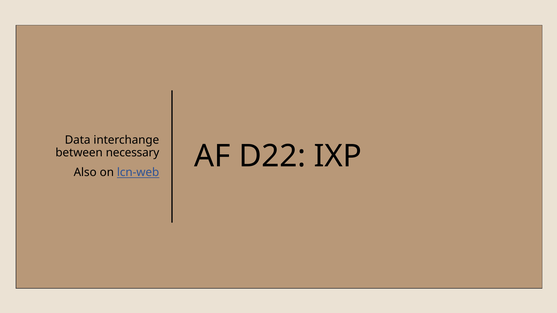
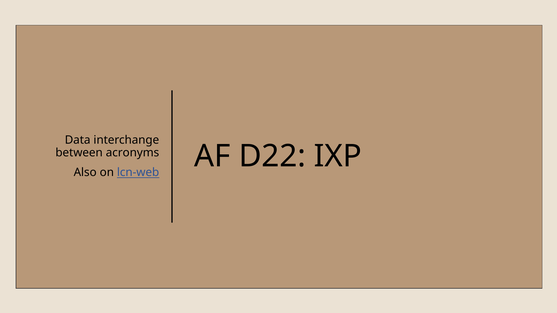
necessary: necessary -> acronyms (132, 153)
